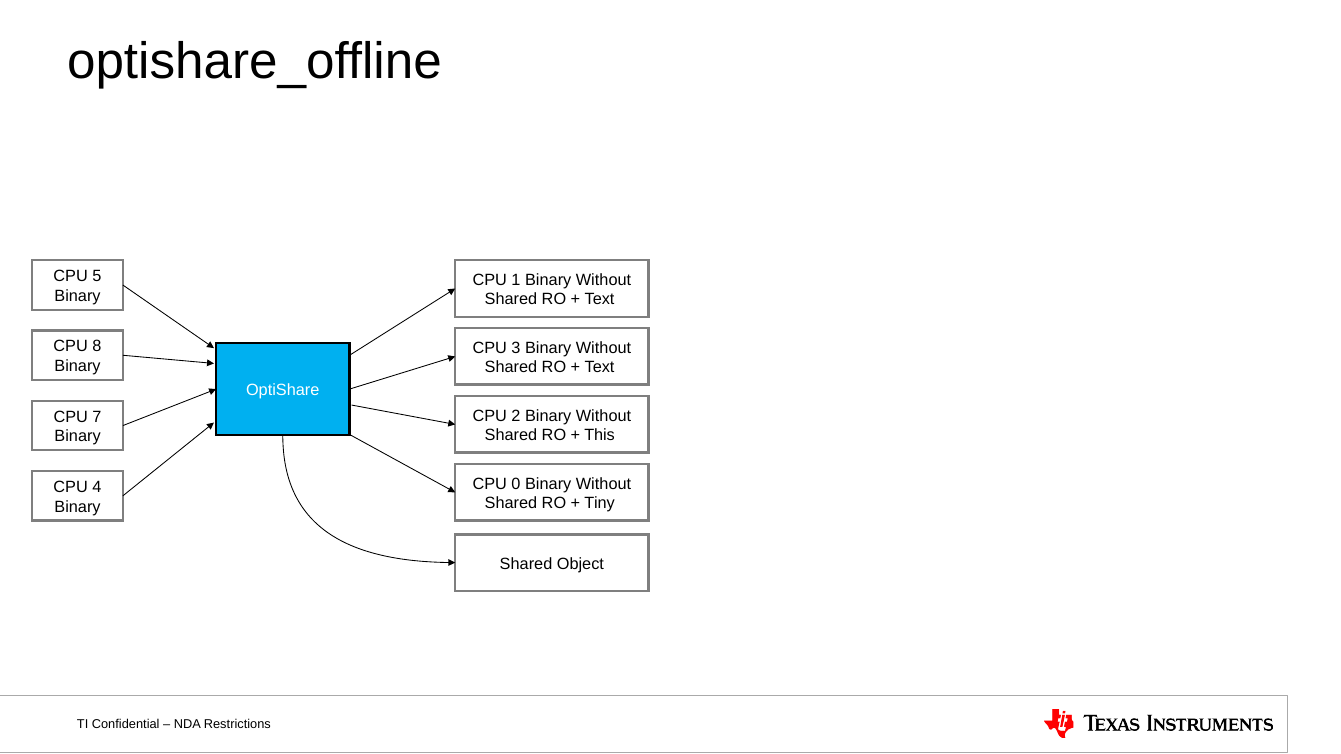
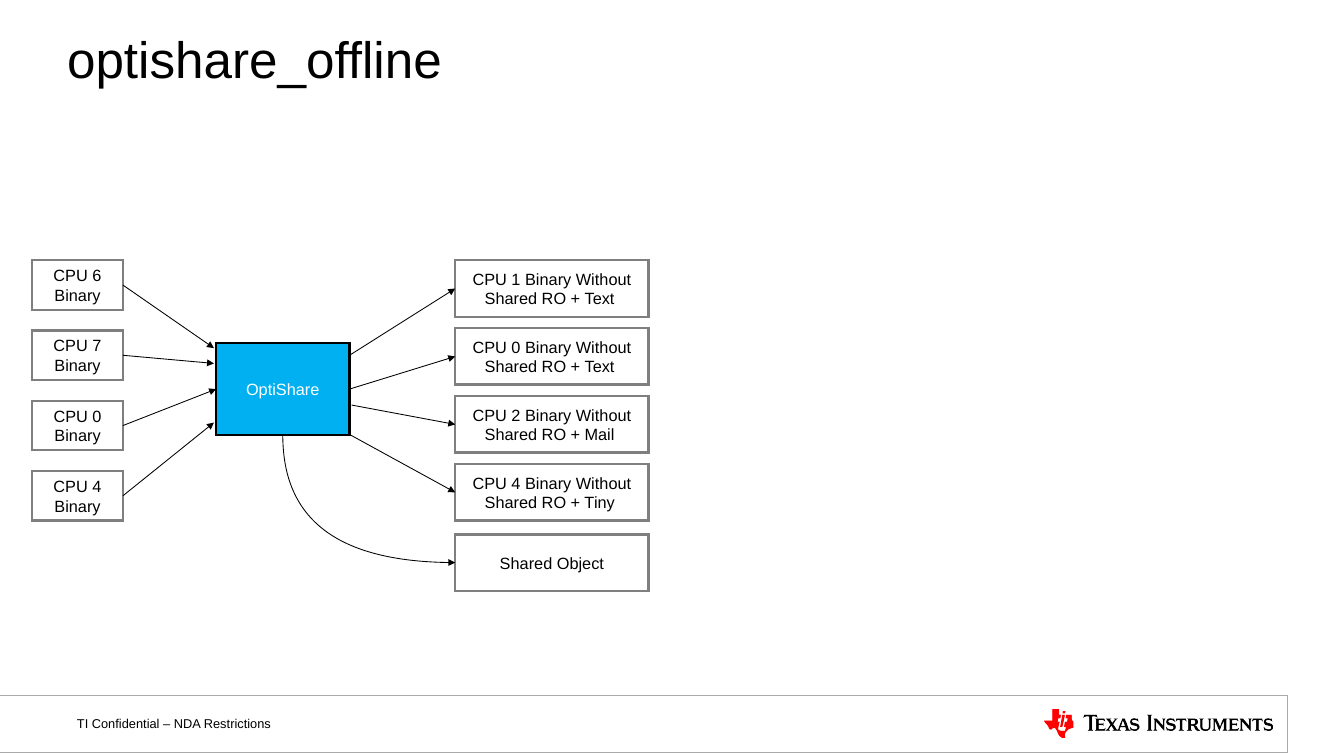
5: 5 -> 6 (97, 276)
8: 8 -> 7 (97, 347)
3: 3 -> 0 (516, 348)
7: 7 -> 0 (97, 417)
This: This -> Mail (600, 436)
0: 0 -> 4 (516, 484)
